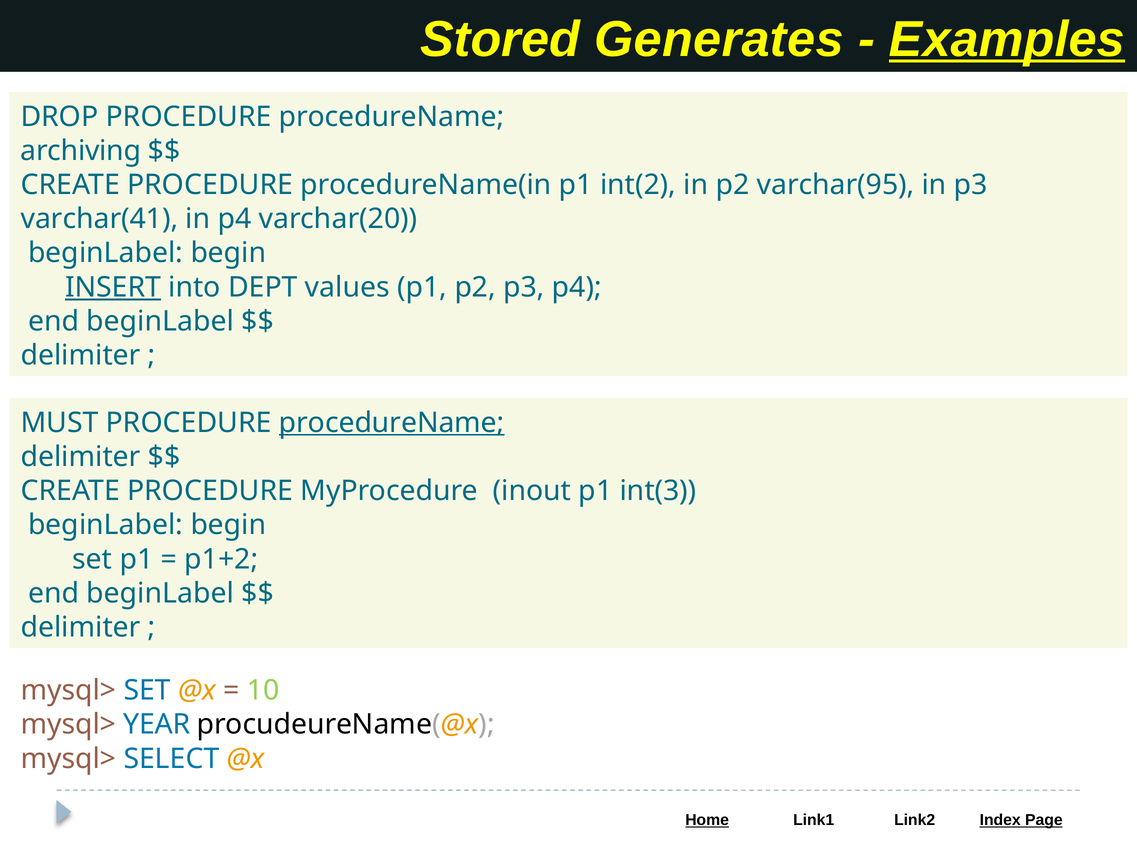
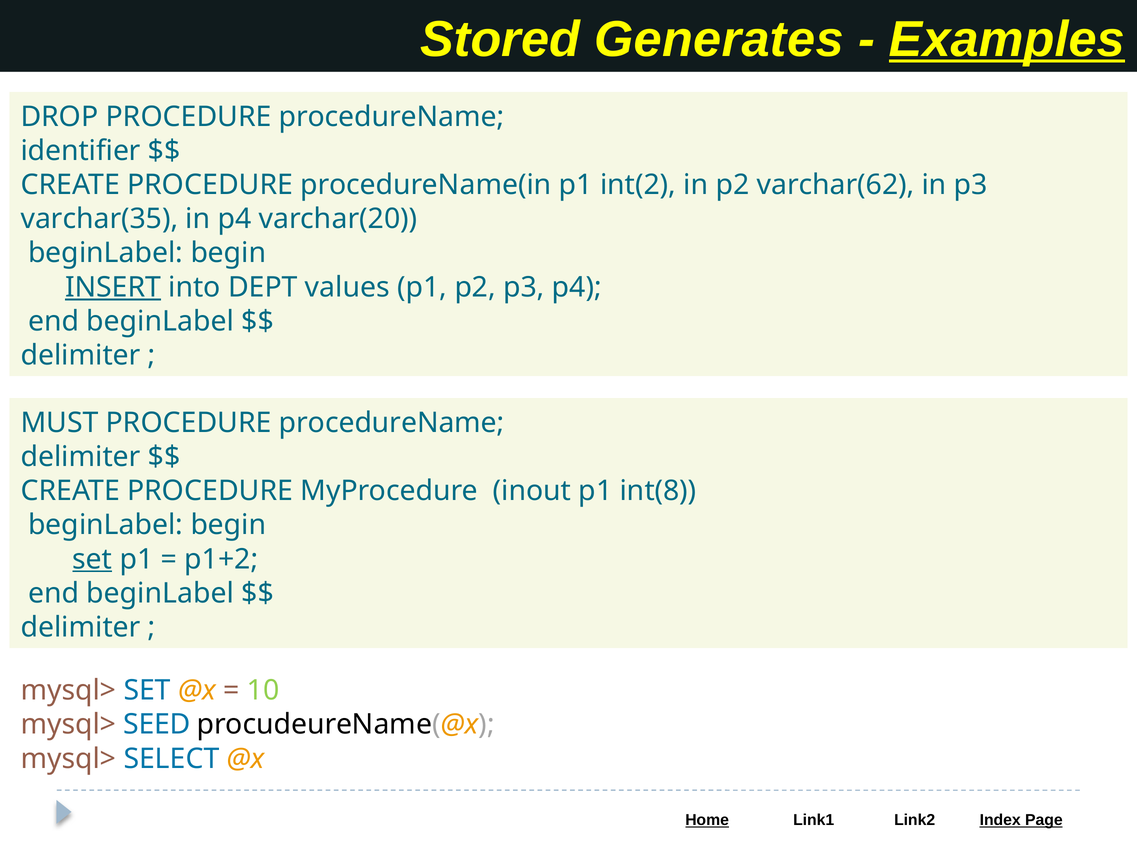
archiving: archiving -> identifier (81, 151)
varchar(95: varchar(95 -> varchar(62 (836, 185)
varchar(41: varchar(41 -> varchar(35 (99, 219)
procedureName underline: present -> none (392, 423)
int(3: int(3 -> int(8 (658, 491)
set underline: none -> present (92, 559)
YEAR: YEAR -> SEED (157, 724)
